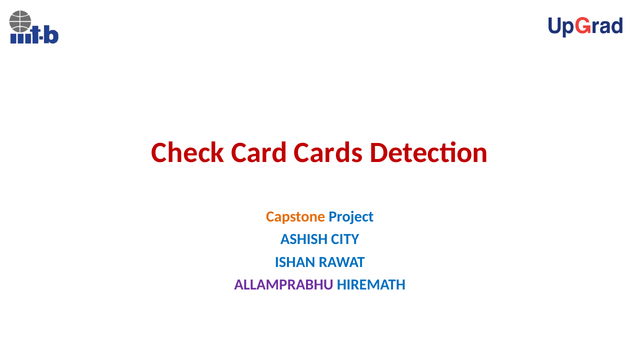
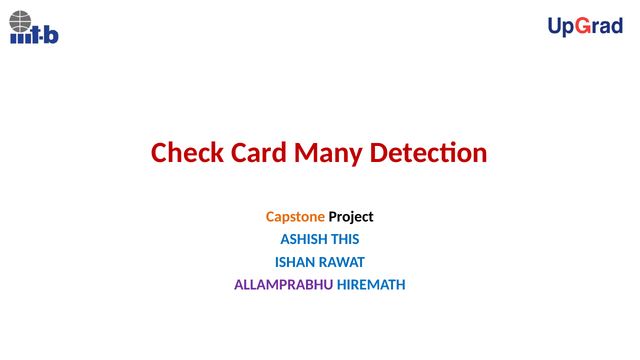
Cards: Cards -> Many (328, 152)
Project colour: blue -> black (351, 217)
CITY: CITY -> THIS (345, 239)
